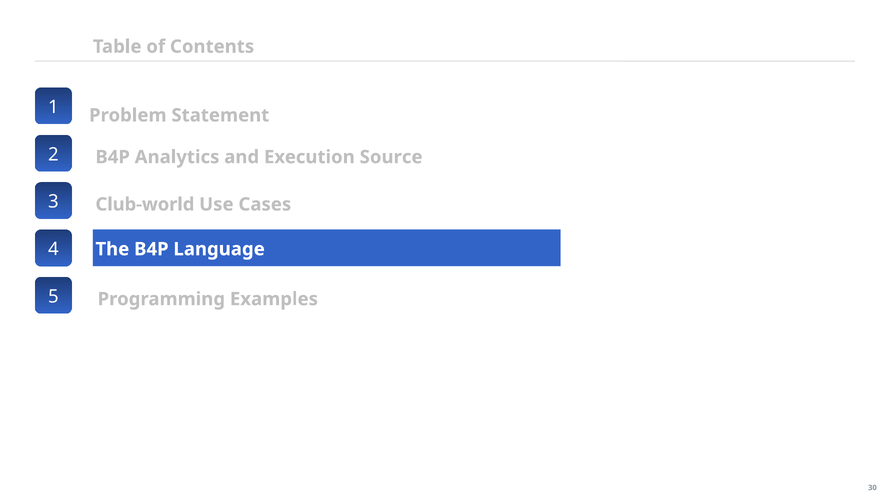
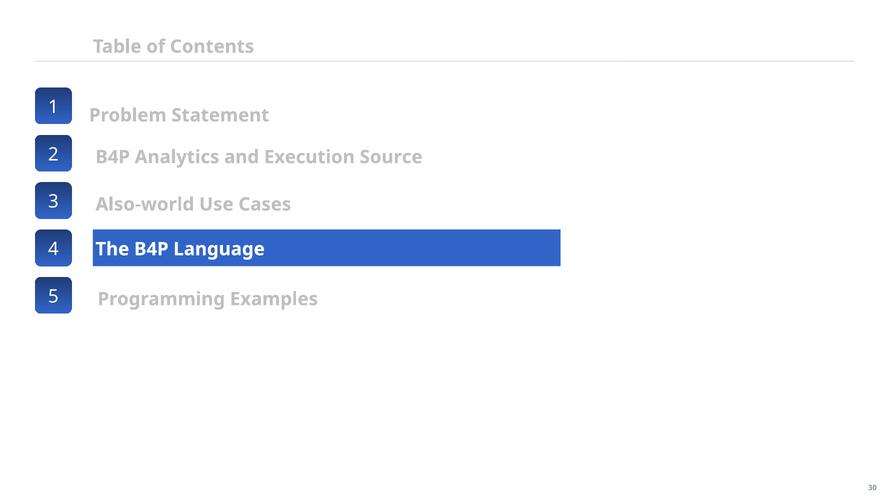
Club-world: Club-world -> Also-world (145, 204)
